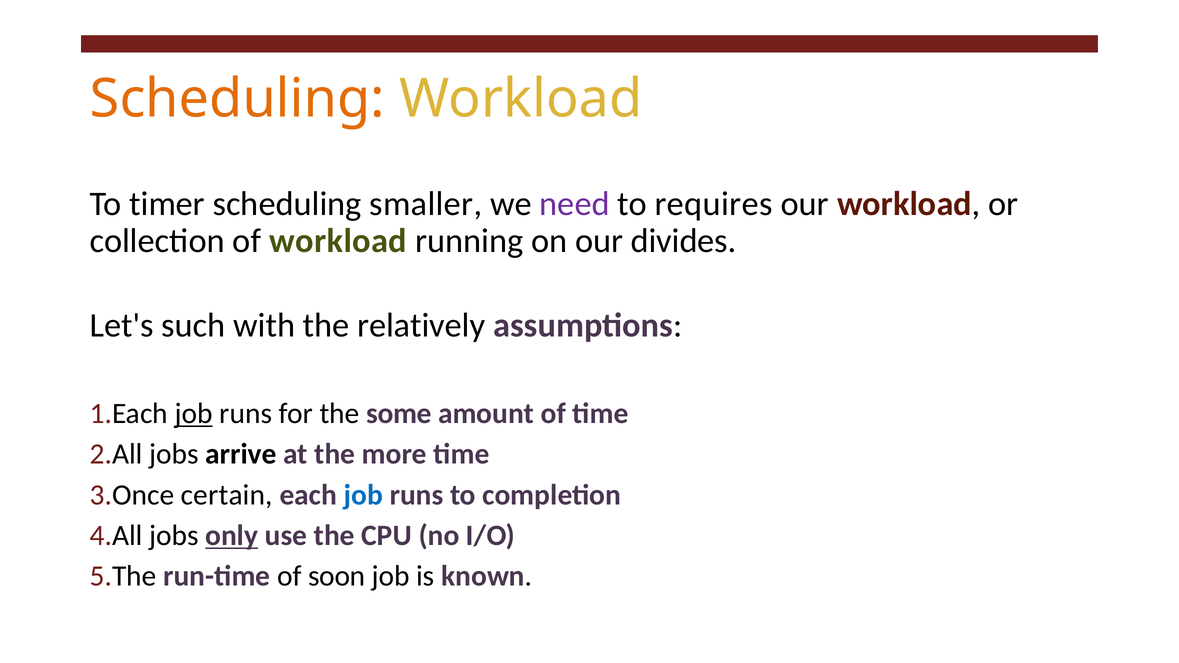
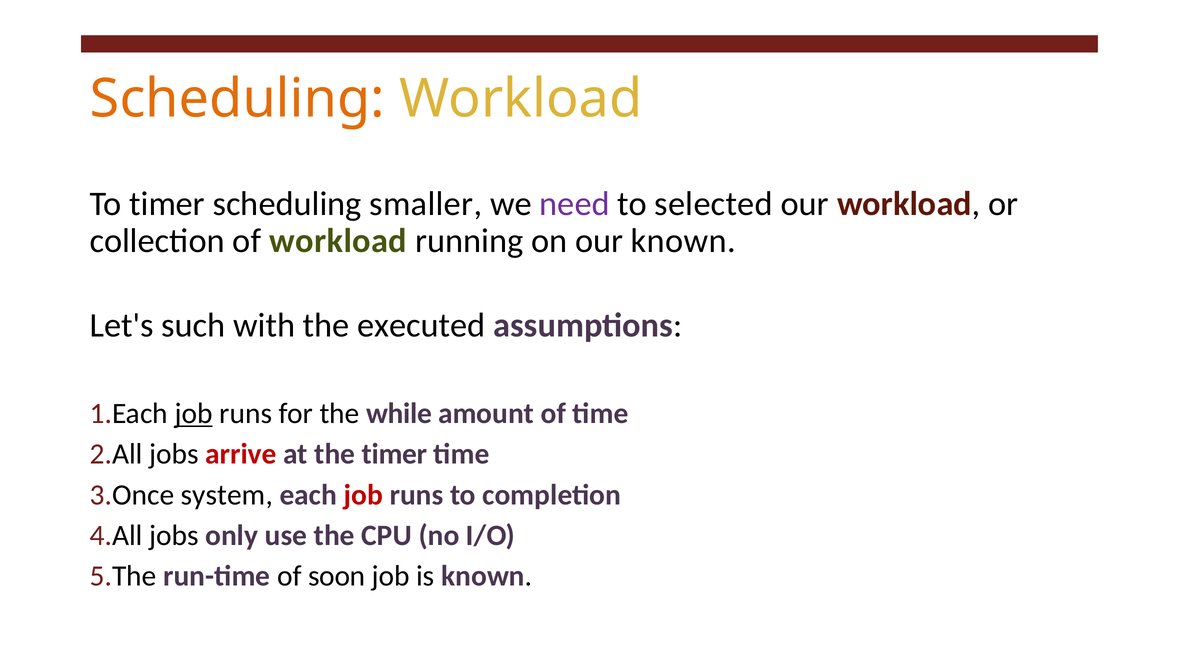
requires: requires -> selected (714, 204)
our divides: divides -> known (683, 241)
relatively: relatively -> executed (421, 326)
some: some -> while (399, 414)
arrive colour: black -> red (241, 454)
the more: more -> timer (394, 454)
certain: certain -> system (227, 495)
job colour: blue -> red (363, 495)
only underline: present -> none (232, 536)
